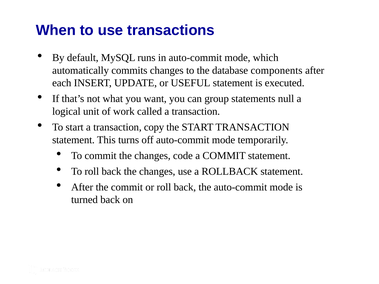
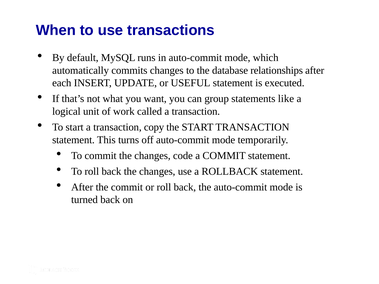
components: components -> relationships (277, 70)
null: null -> like (286, 99)
